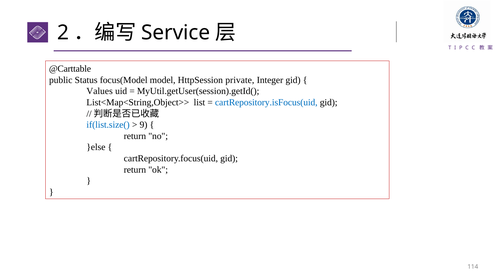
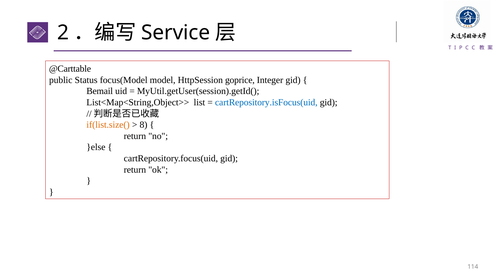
private: private -> goprice (240, 80)
Values: Values -> Bemail (100, 91)
if(list.size( colour: blue -> orange (108, 125)
9: 9 -> 8 (144, 125)
